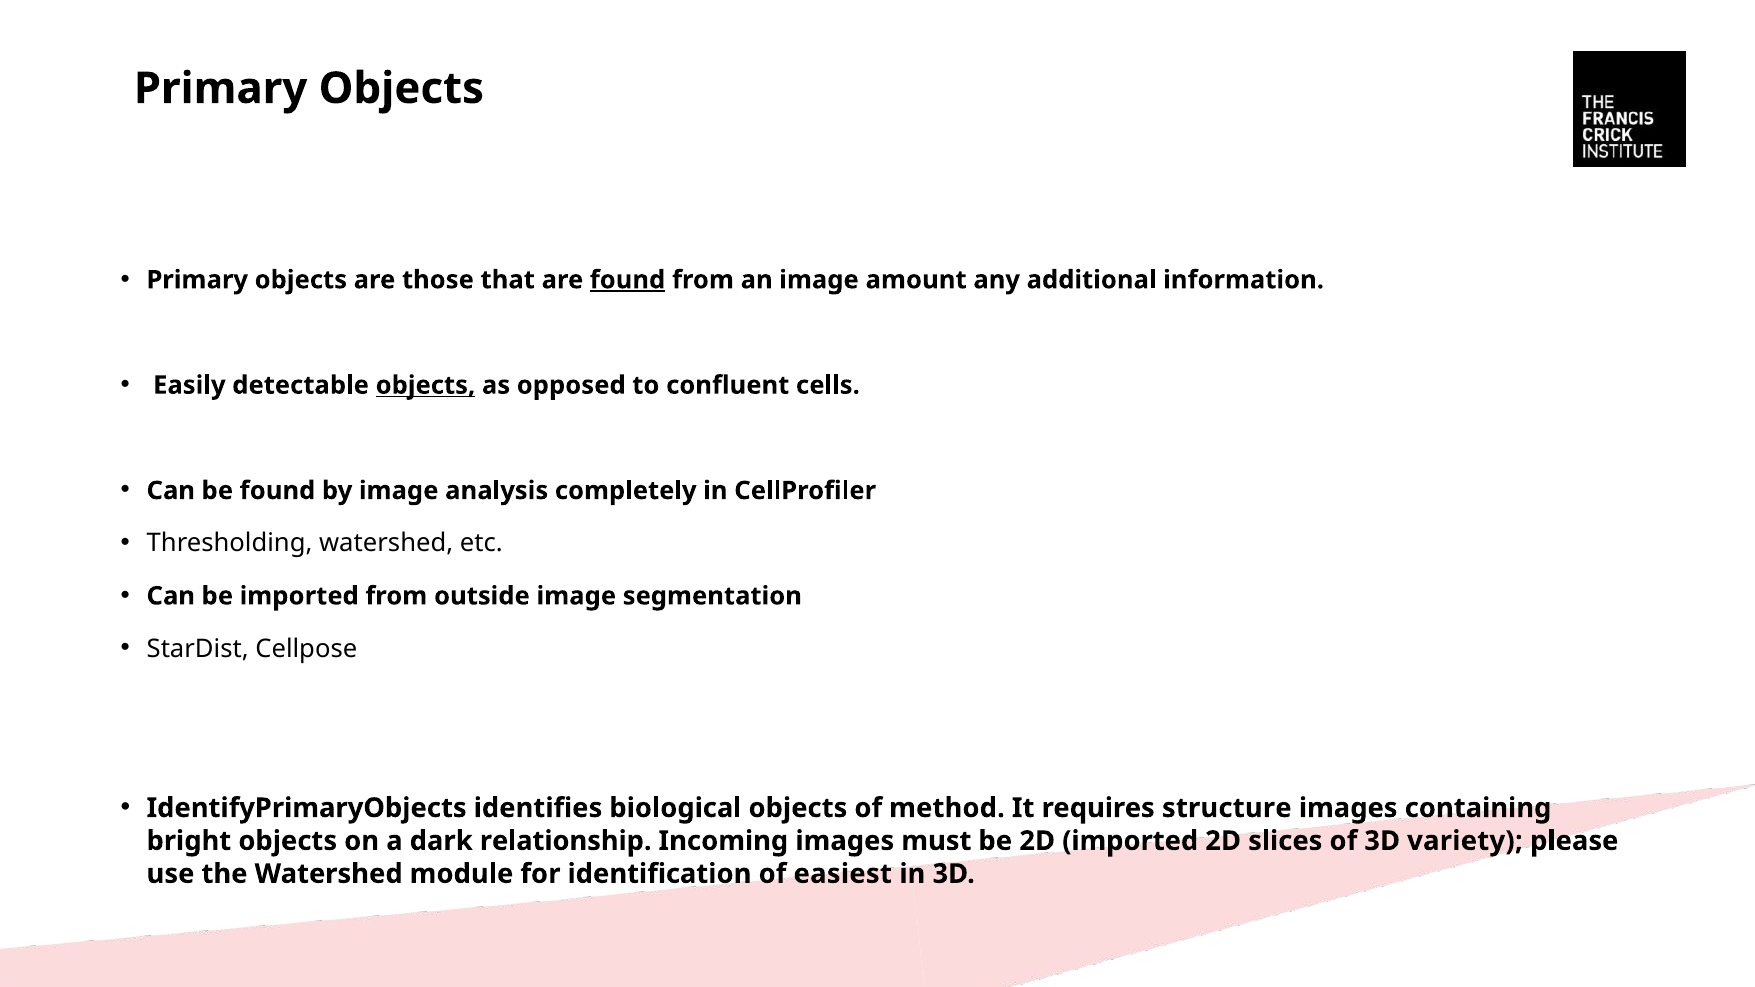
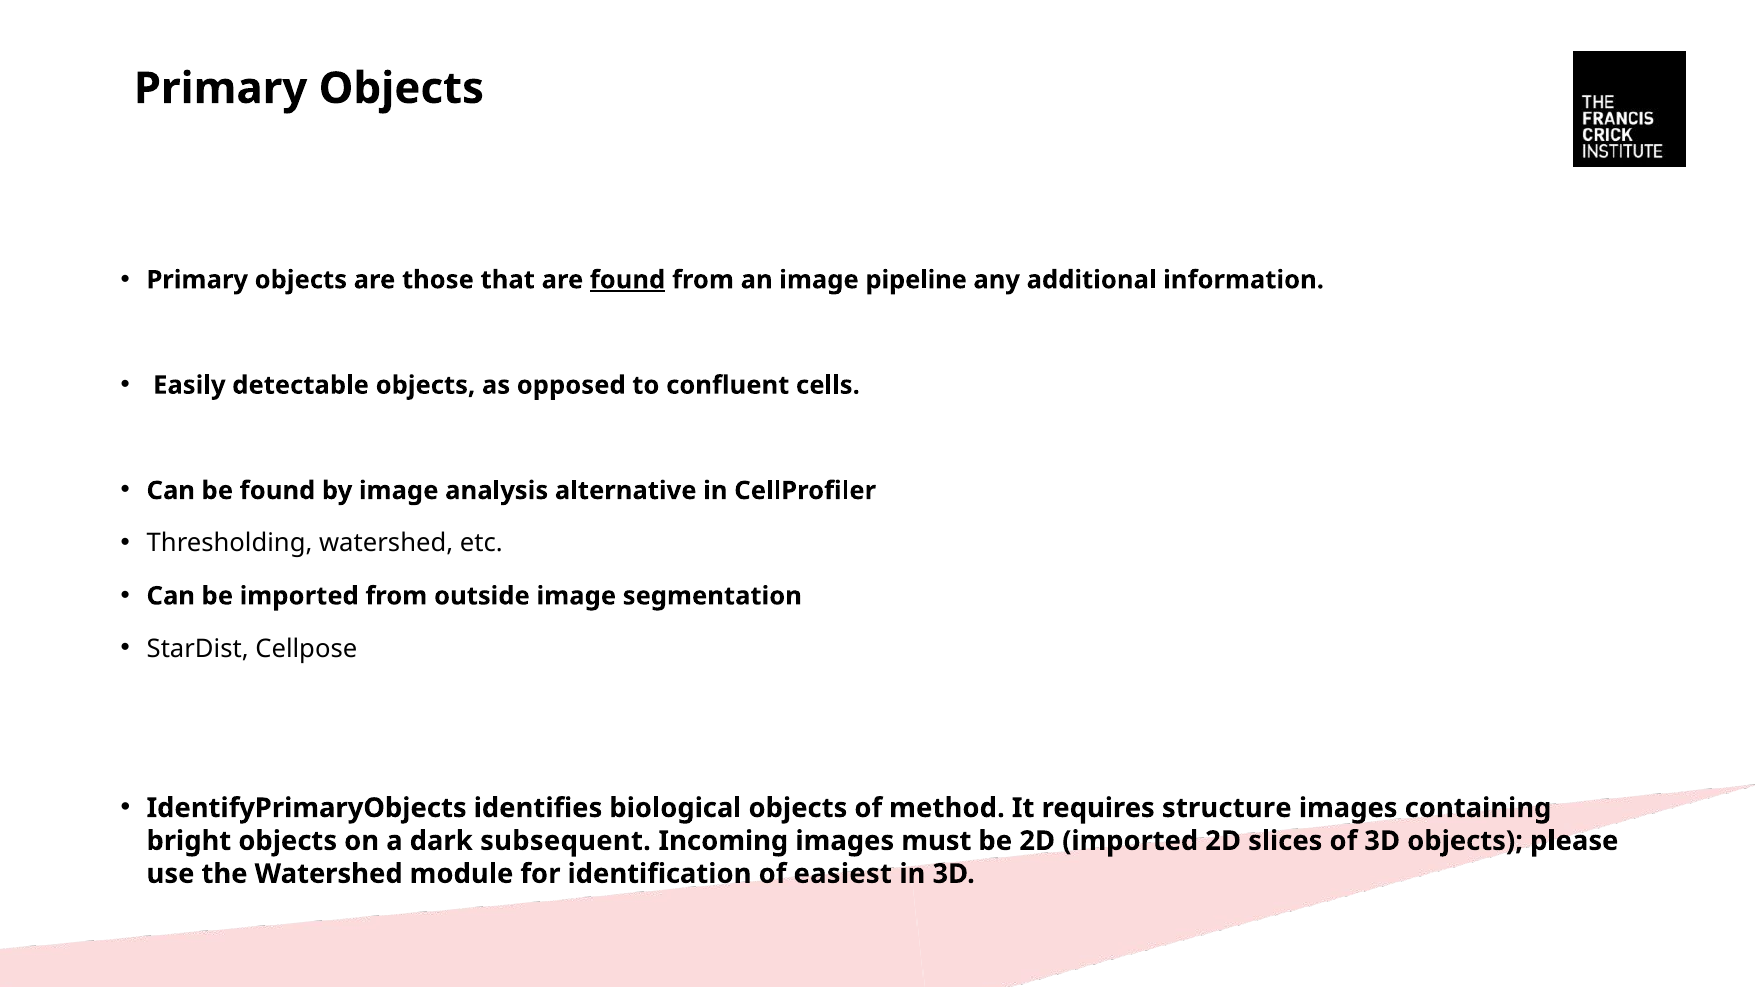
amount: amount -> pipeline (916, 280)
objects underline: present -> none (425, 385)
completely: completely -> alternative (626, 491)
relationship: relationship -> subsequent (565, 841)
3D variety: variety -> objects (1465, 841)
